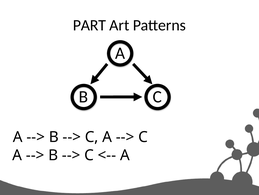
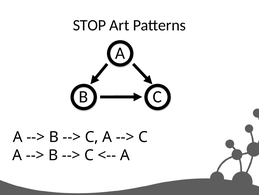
PART: PART -> STOP (89, 25)
